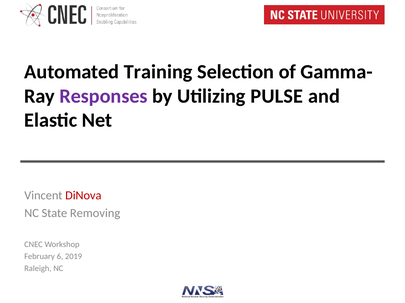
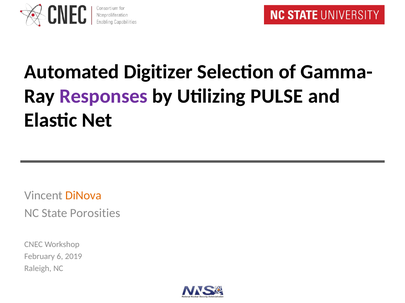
Training: Training -> Digitizer (158, 72)
DiNova colour: red -> orange (83, 196)
Removing: Removing -> Porosities (95, 213)
